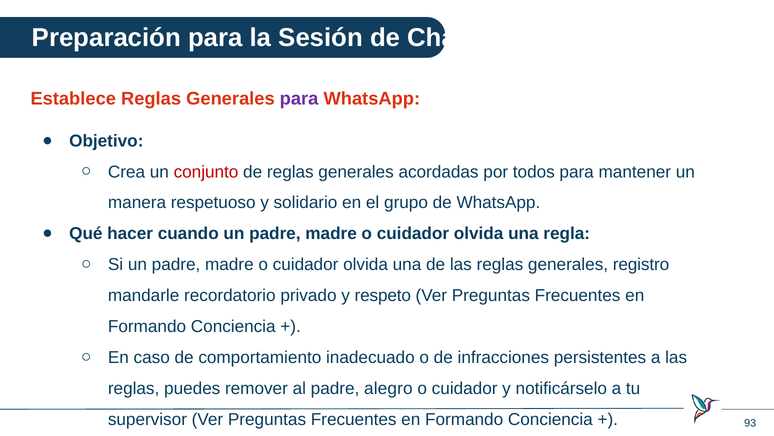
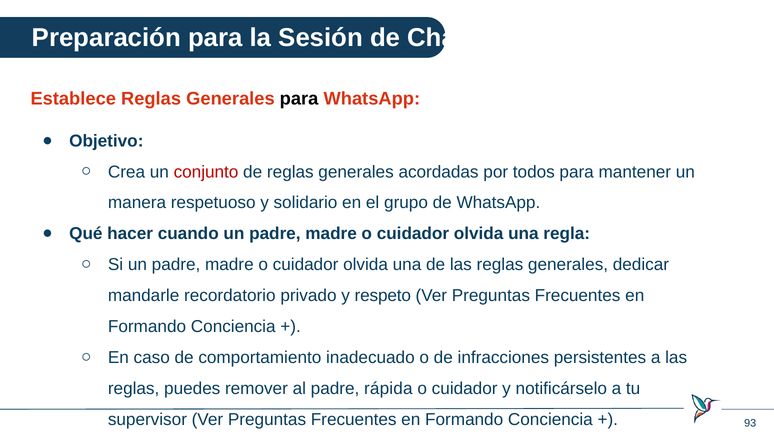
para colour: purple -> black (299, 98)
registro: registro -> dedicar (641, 264)
alegro: alegro -> rápida (388, 388)
